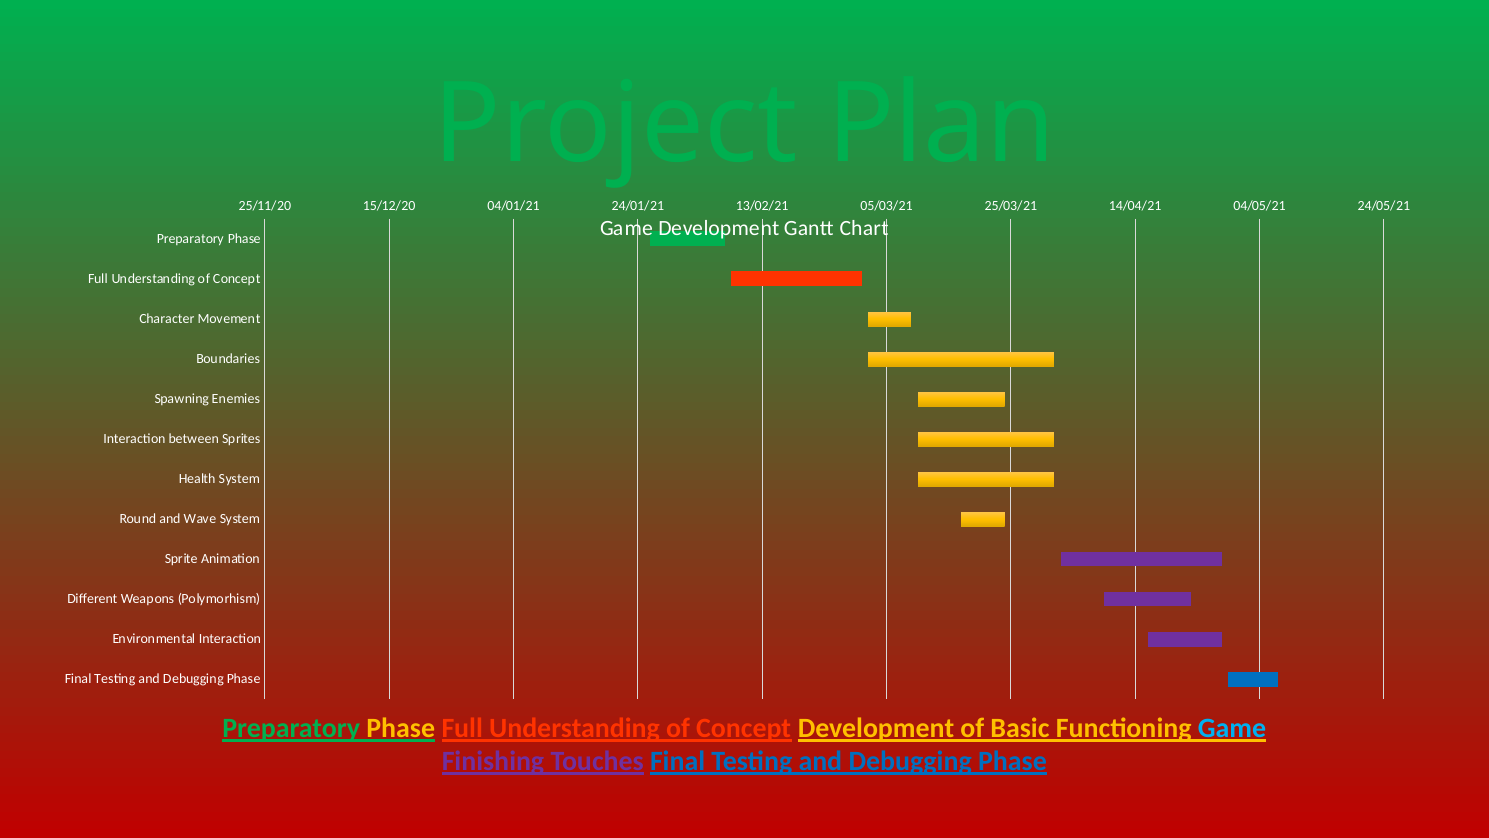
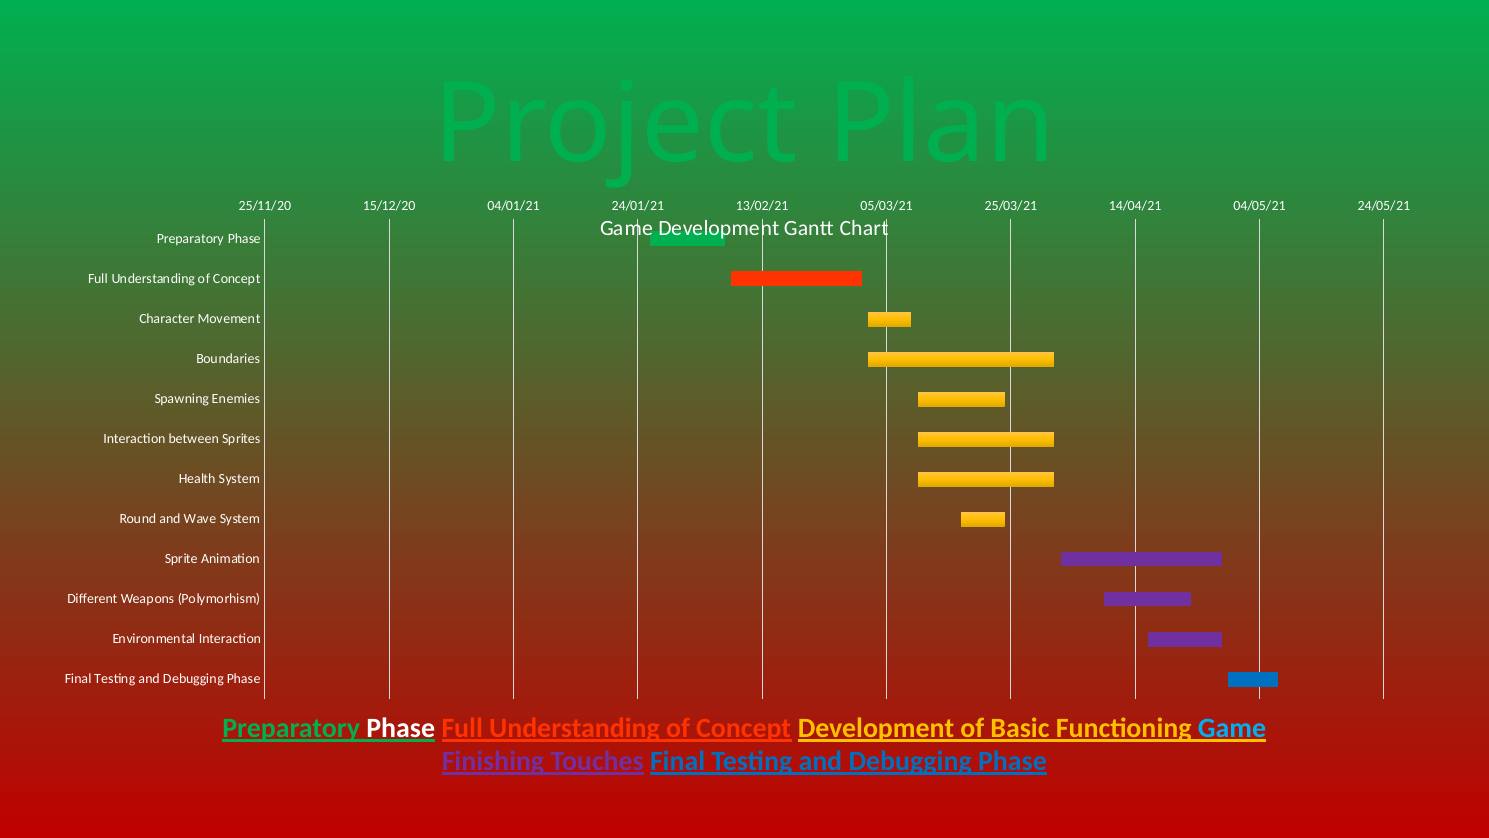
Phase colour: yellow -> white (401, 728)
